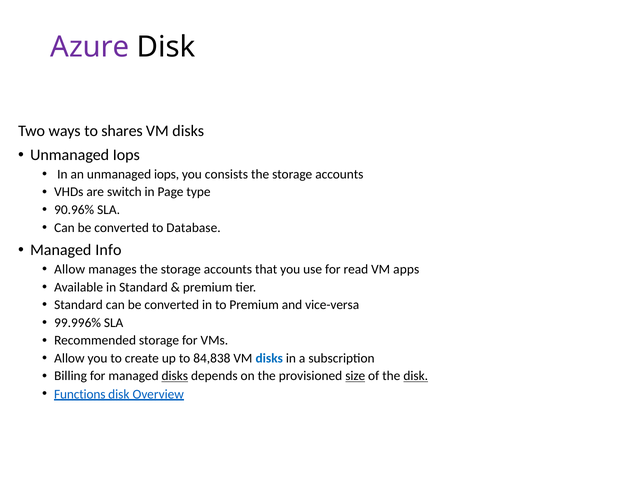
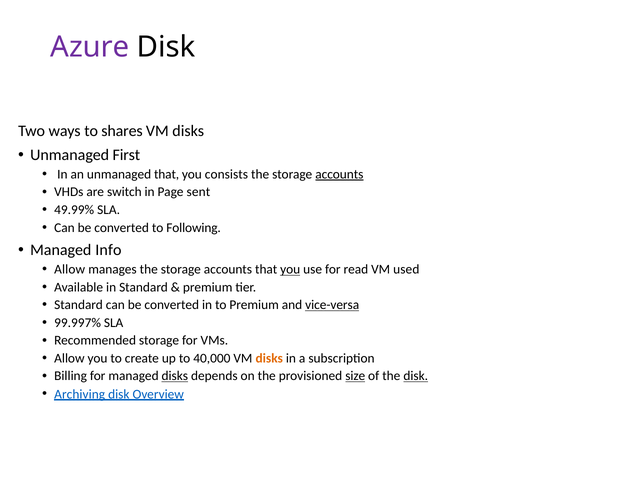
Iops: Iops -> First (126, 155)
an unmanaged iops: iops -> that (167, 174)
accounts underline: none -> present (339, 174)
type: type -> sent (198, 192)
90.96%: 90.96% -> 49.99% (74, 210)
Database: Database -> Following (194, 228)
you underline: none -> present (290, 269)
apps: apps -> used (406, 269)
vice-versa underline: none -> present (332, 305)
99.996%: 99.996% -> 99.997% (78, 323)
84,838: 84,838 -> 40,000 (212, 358)
disks colour: blue -> orange (269, 358)
Functions: Functions -> Archiving (80, 394)
